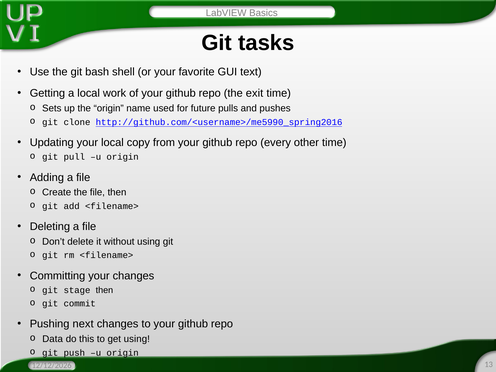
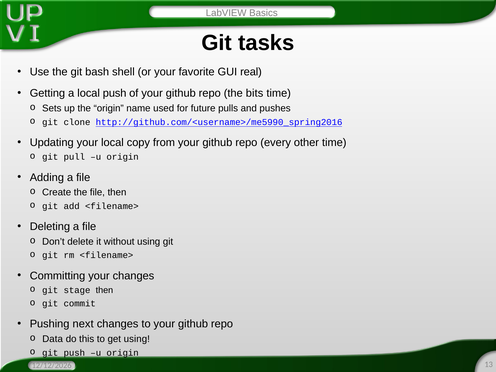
text: text -> real (251, 72)
local work: work -> push (115, 93)
exit: exit -> bits (255, 93)
